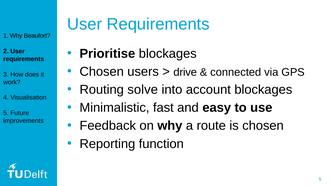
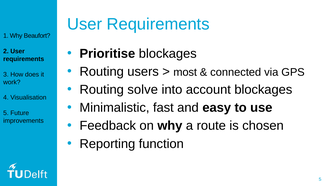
Chosen: Chosen -> Routing (102, 72)
drive: drive -> most (185, 72)
